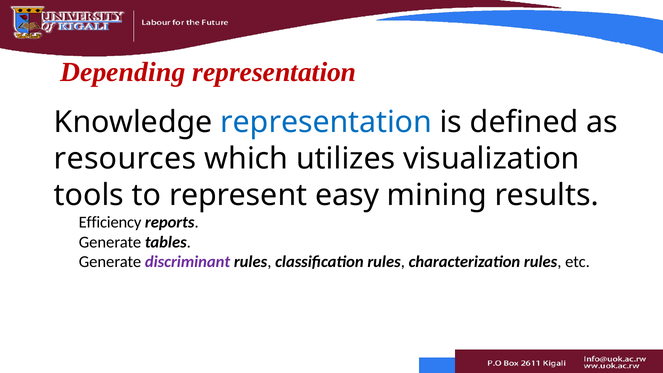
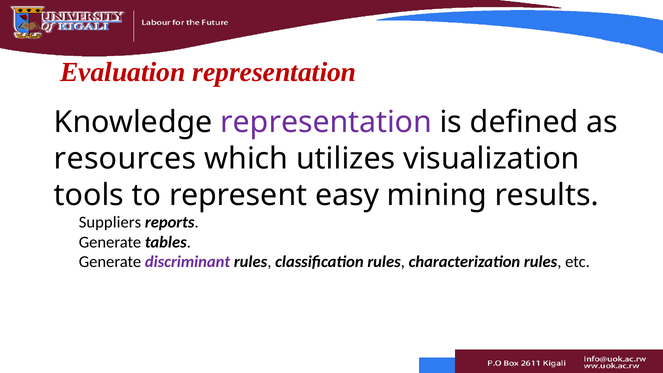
Depending: Depending -> Evaluation (123, 72)
representation colour: blue -> purple (326, 122)
Efficiency: Efficiency -> Suppliers (110, 222)
